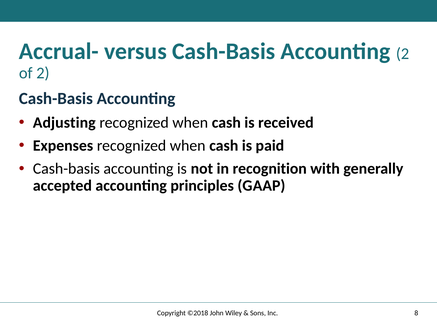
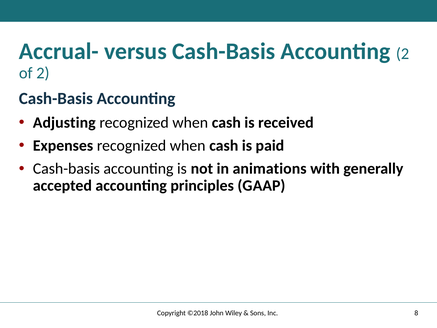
recognition: recognition -> animations (270, 169)
